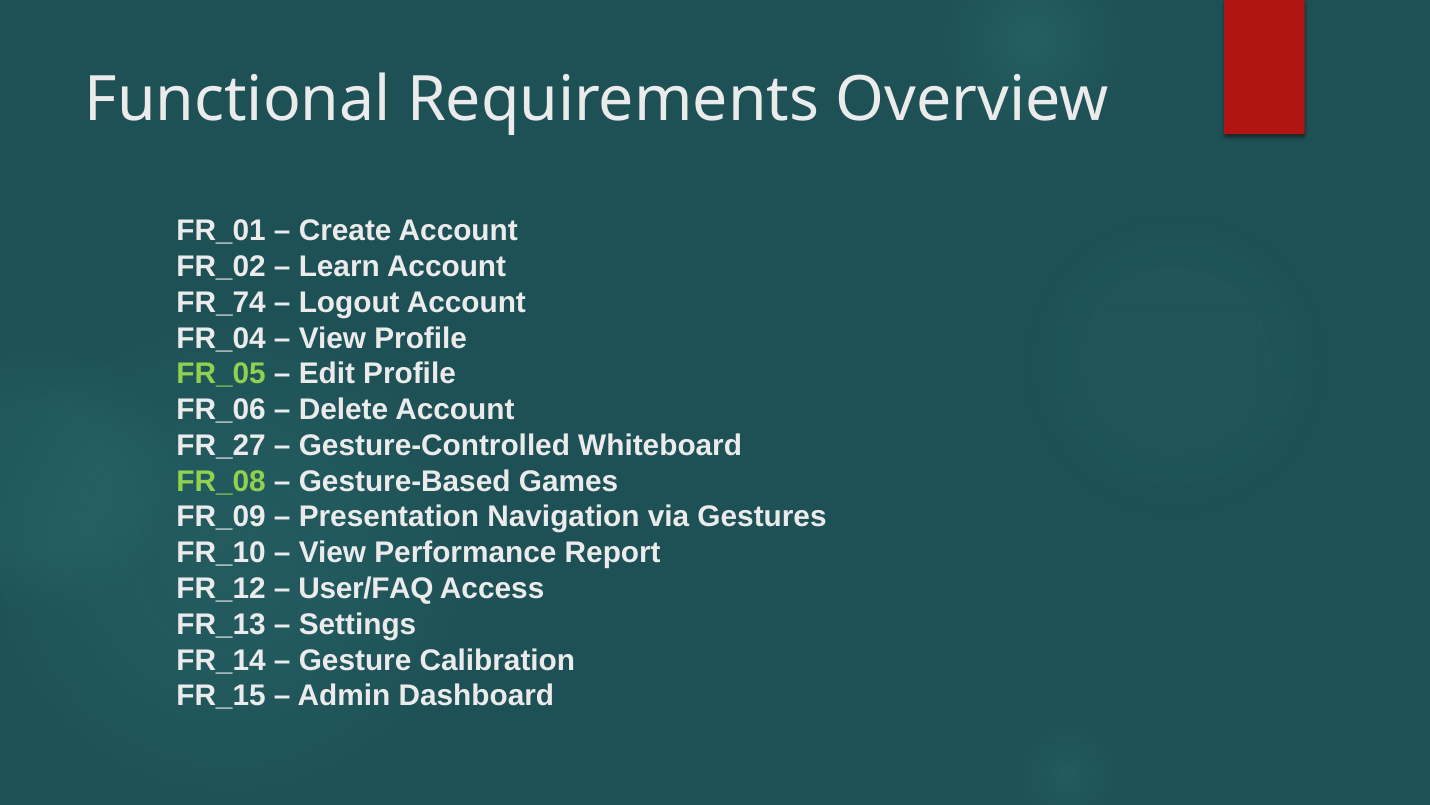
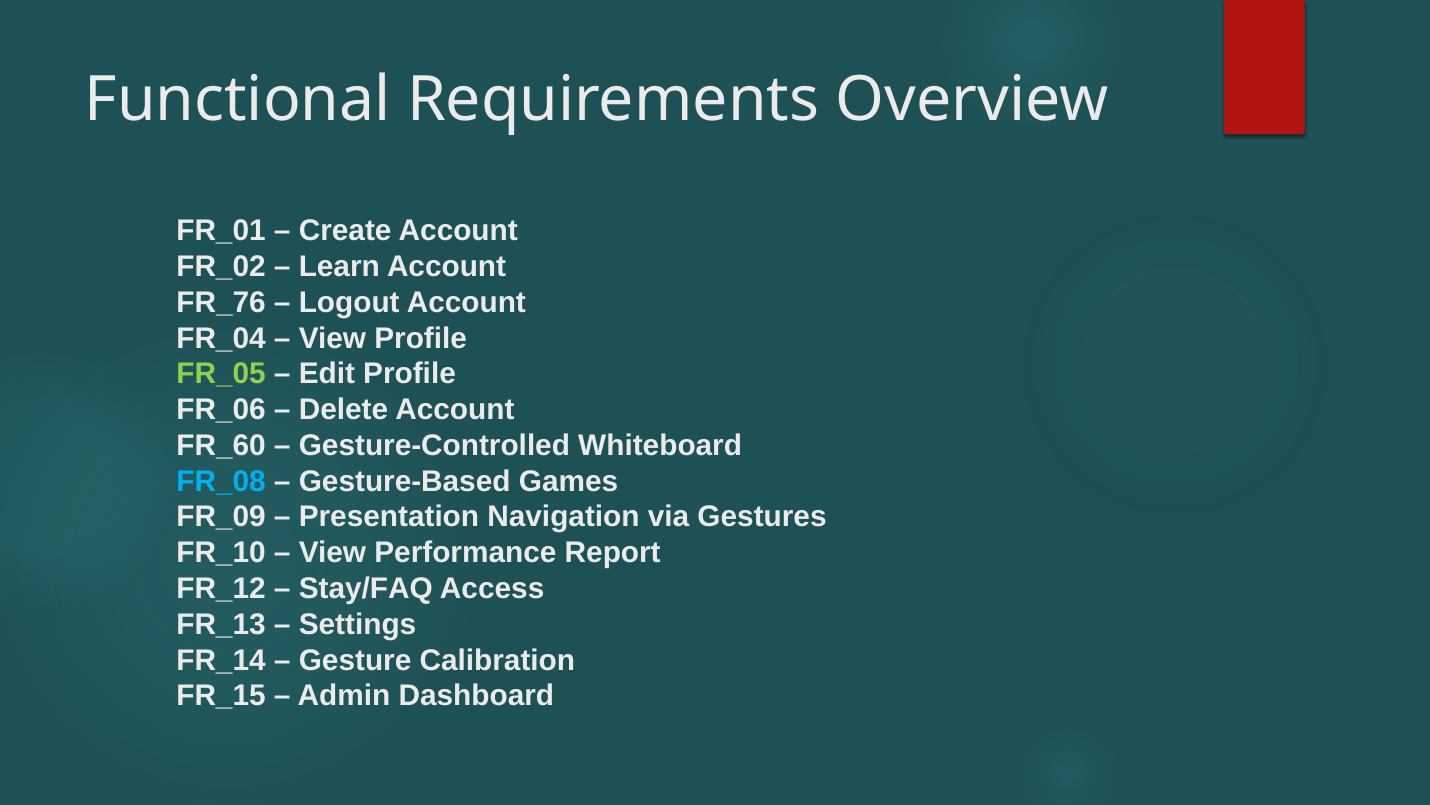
FR_74: FR_74 -> FR_76 (221, 302)
FR_27: FR_27 -> FR_60 (221, 445)
FR_08 colour: light green -> light blue (221, 481)
User/FAQ: User/FAQ -> Stay/FAQ (366, 588)
